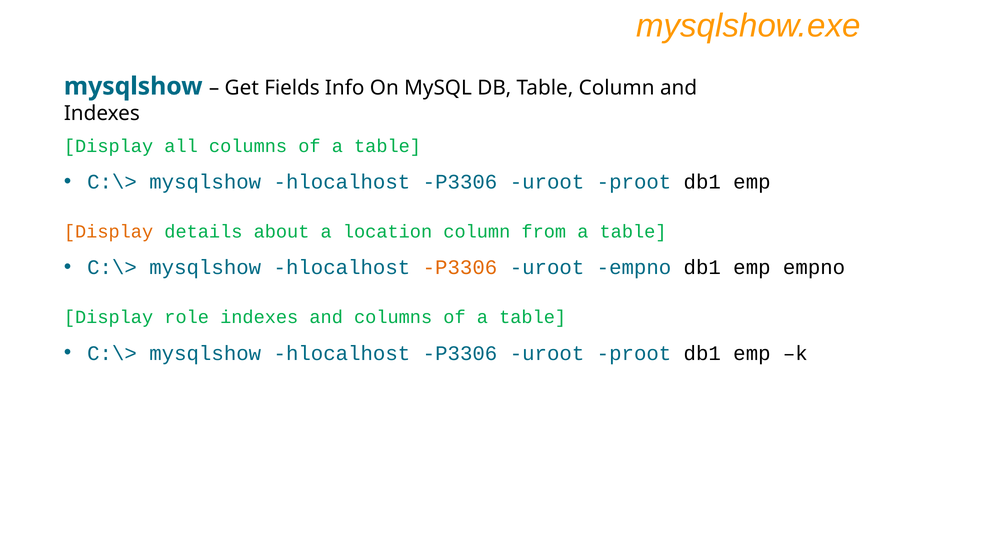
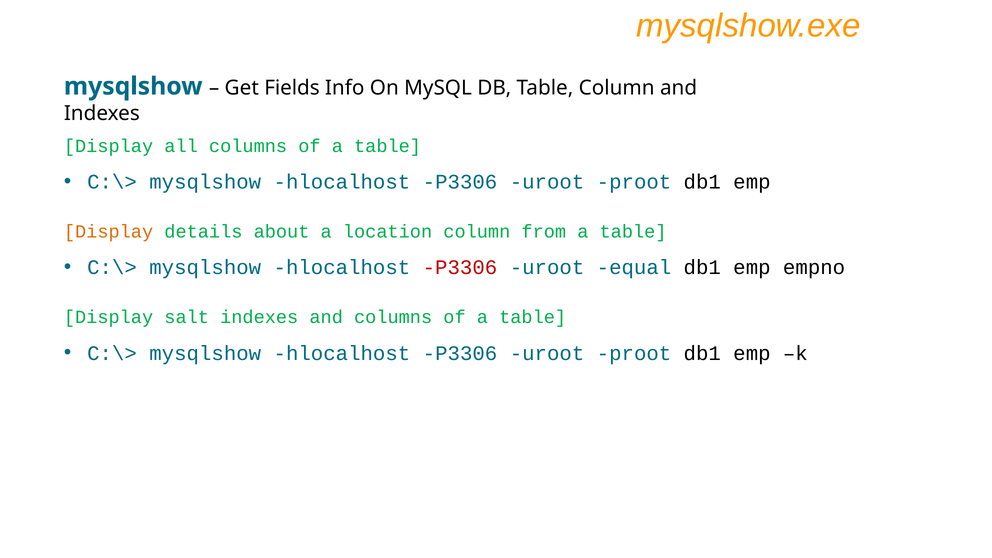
P3306 colour: orange -> red (460, 268)
uroot empno: empno -> equal (634, 268)
role: role -> salt (187, 317)
